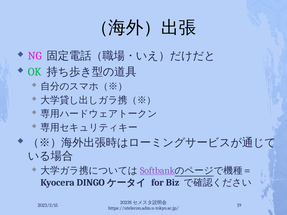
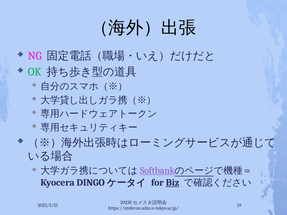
Biz underline: none -> present (173, 183)
